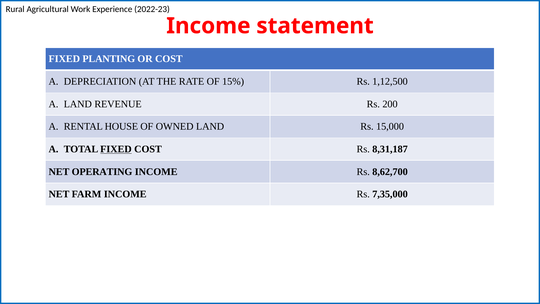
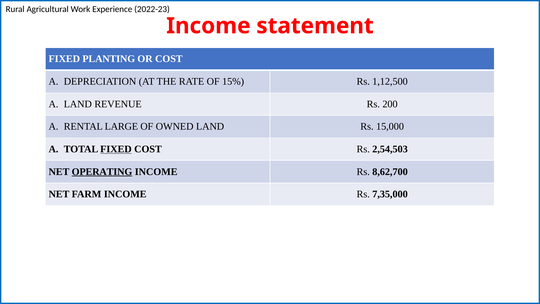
HOUSE: HOUSE -> LARGE (121, 126)
8,31,187: 8,31,187 -> 2,54,503 (390, 149)
OPERATING underline: none -> present (102, 172)
